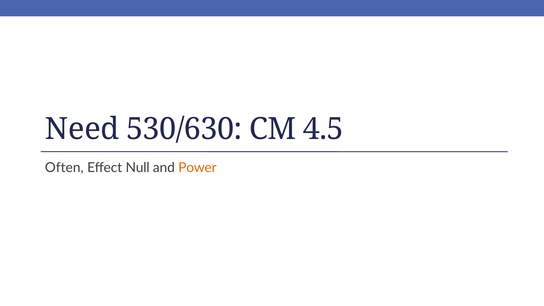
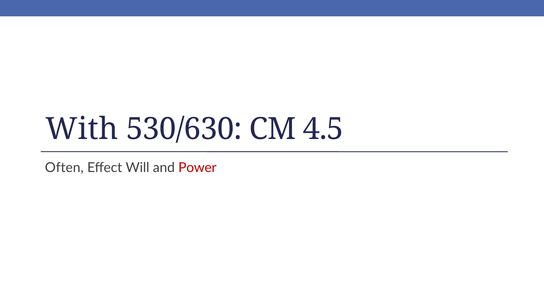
Need: Need -> With (82, 129)
Null: Null -> Will (138, 168)
Power colour: orange -> red (197, 168)
